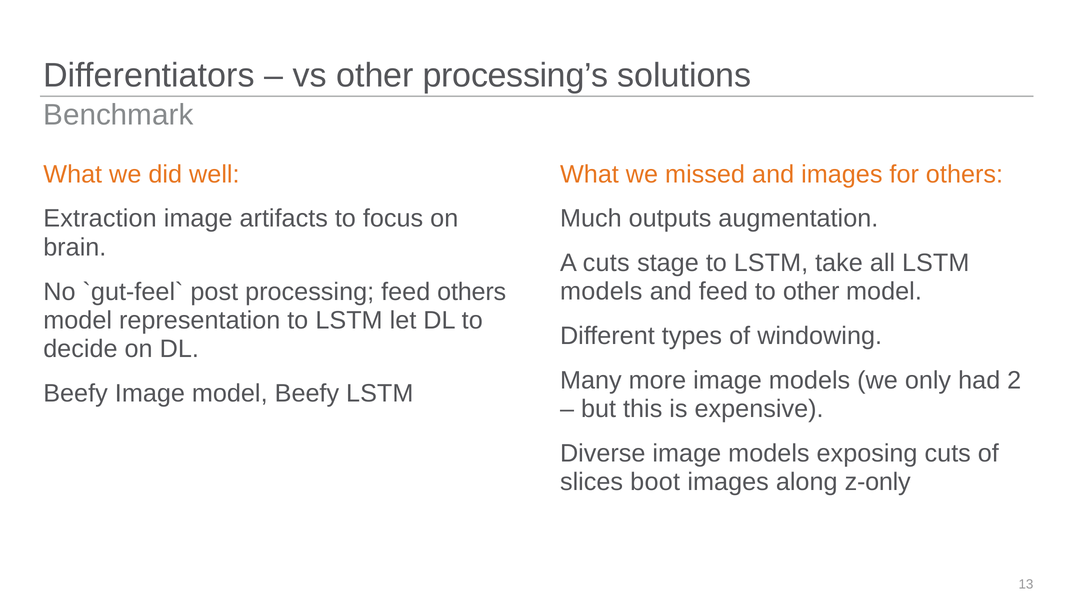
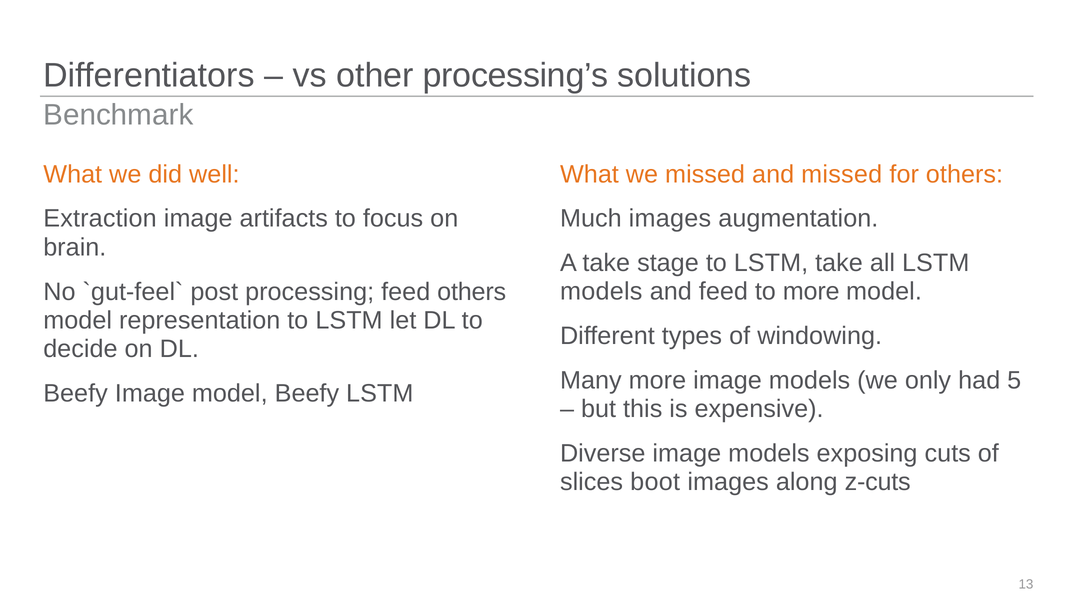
and images: images -> missed (842, 174)
Much outputs: outputs -> images (670, 219)
A cuts: cuts -> take (606, 263)
to other: other -> more (811, 292)
2: 2 -> 5 (1014, 380)
z-only: z-only -> z-cuts (878, 482)
